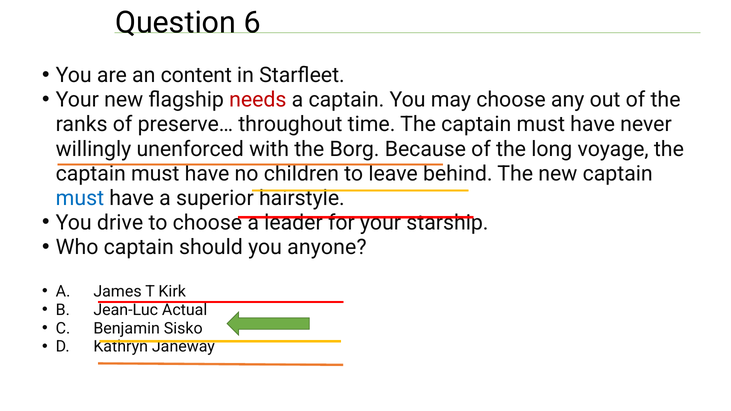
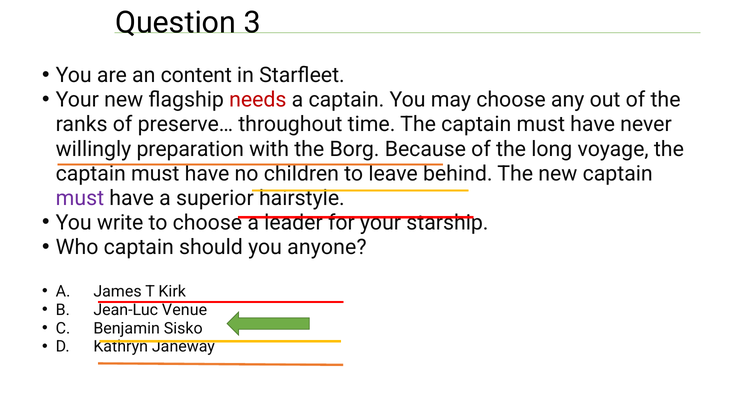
6: 6 -> 3 (252, 23)
unenforced: unenforced -> preparation (190, 149)
must colour: blue -> purple (80, 198)
drive: drive -> write (120, 223)
Actual: Actual -> Venue (185, 310)
